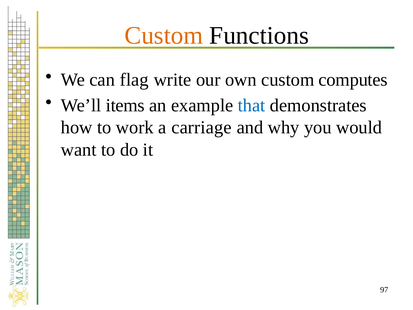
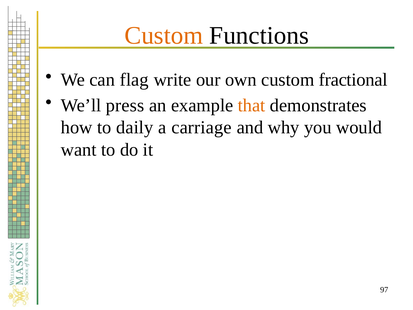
computes: computes -> fractional (353, 80)
items: items -> press (125, 105)
that colour: blue -> orange (252, 105)
work: work -> daily (135, 128)
